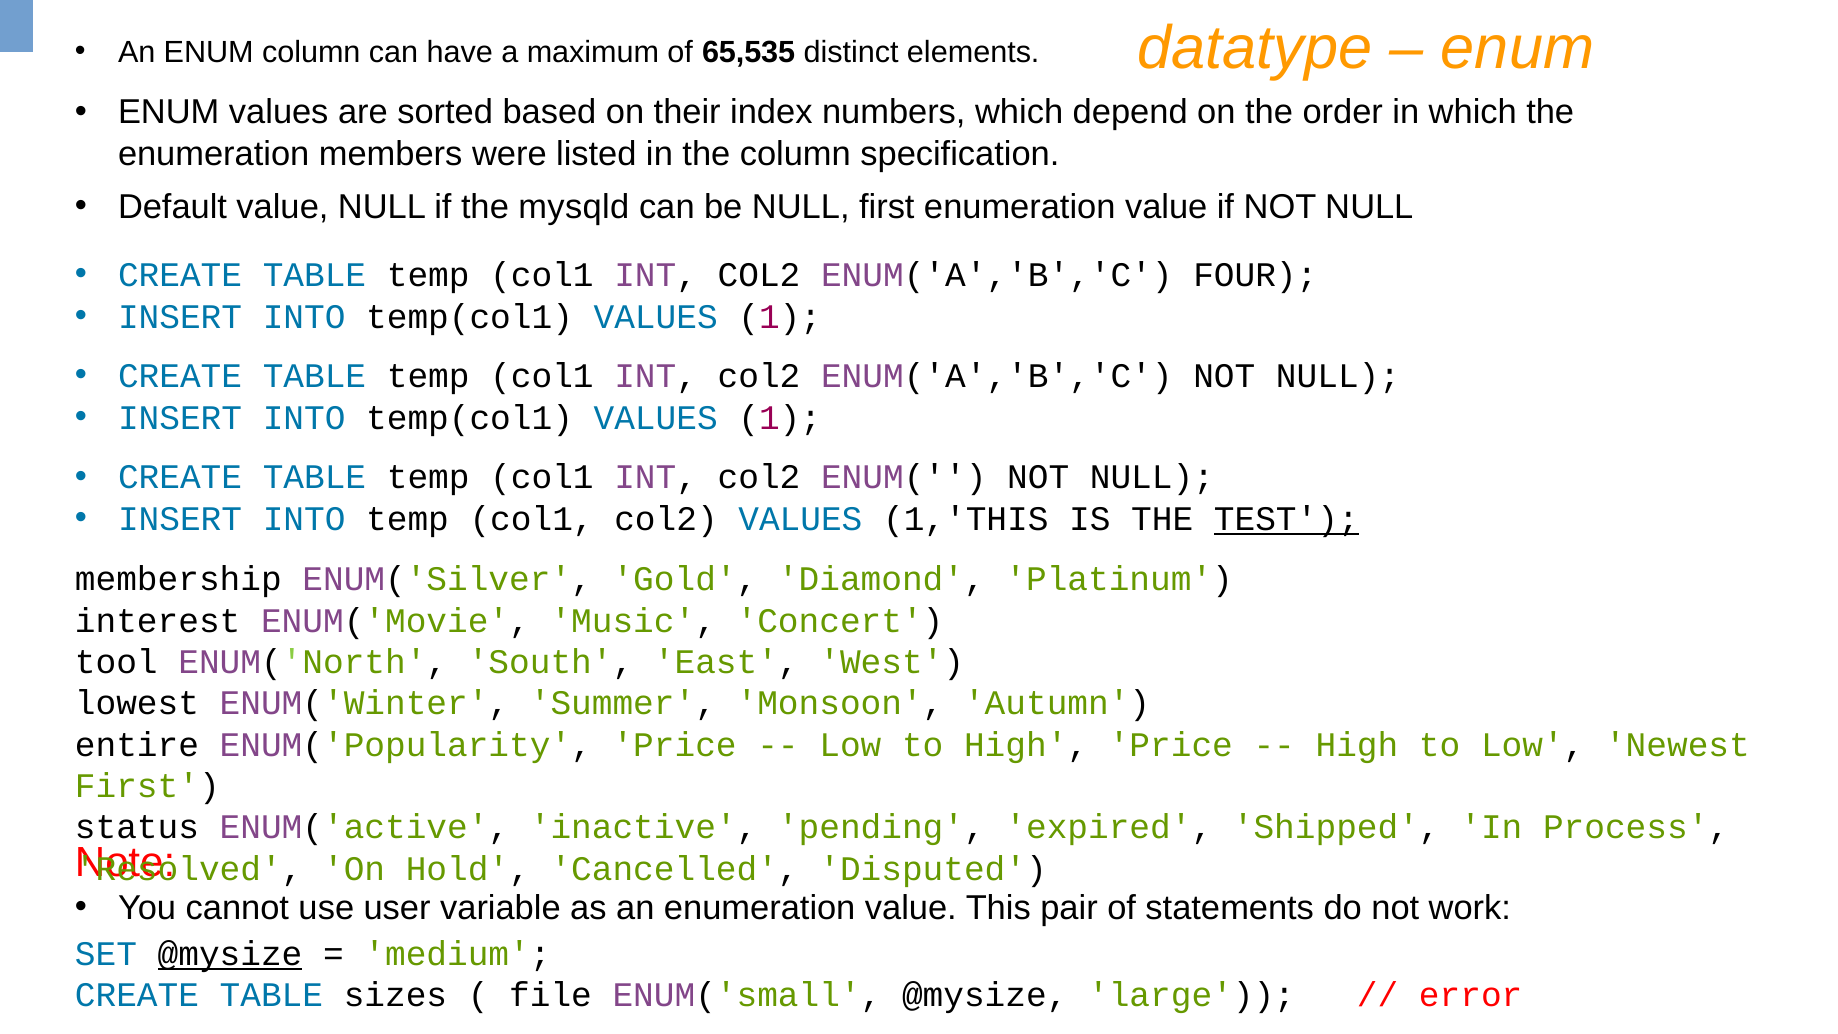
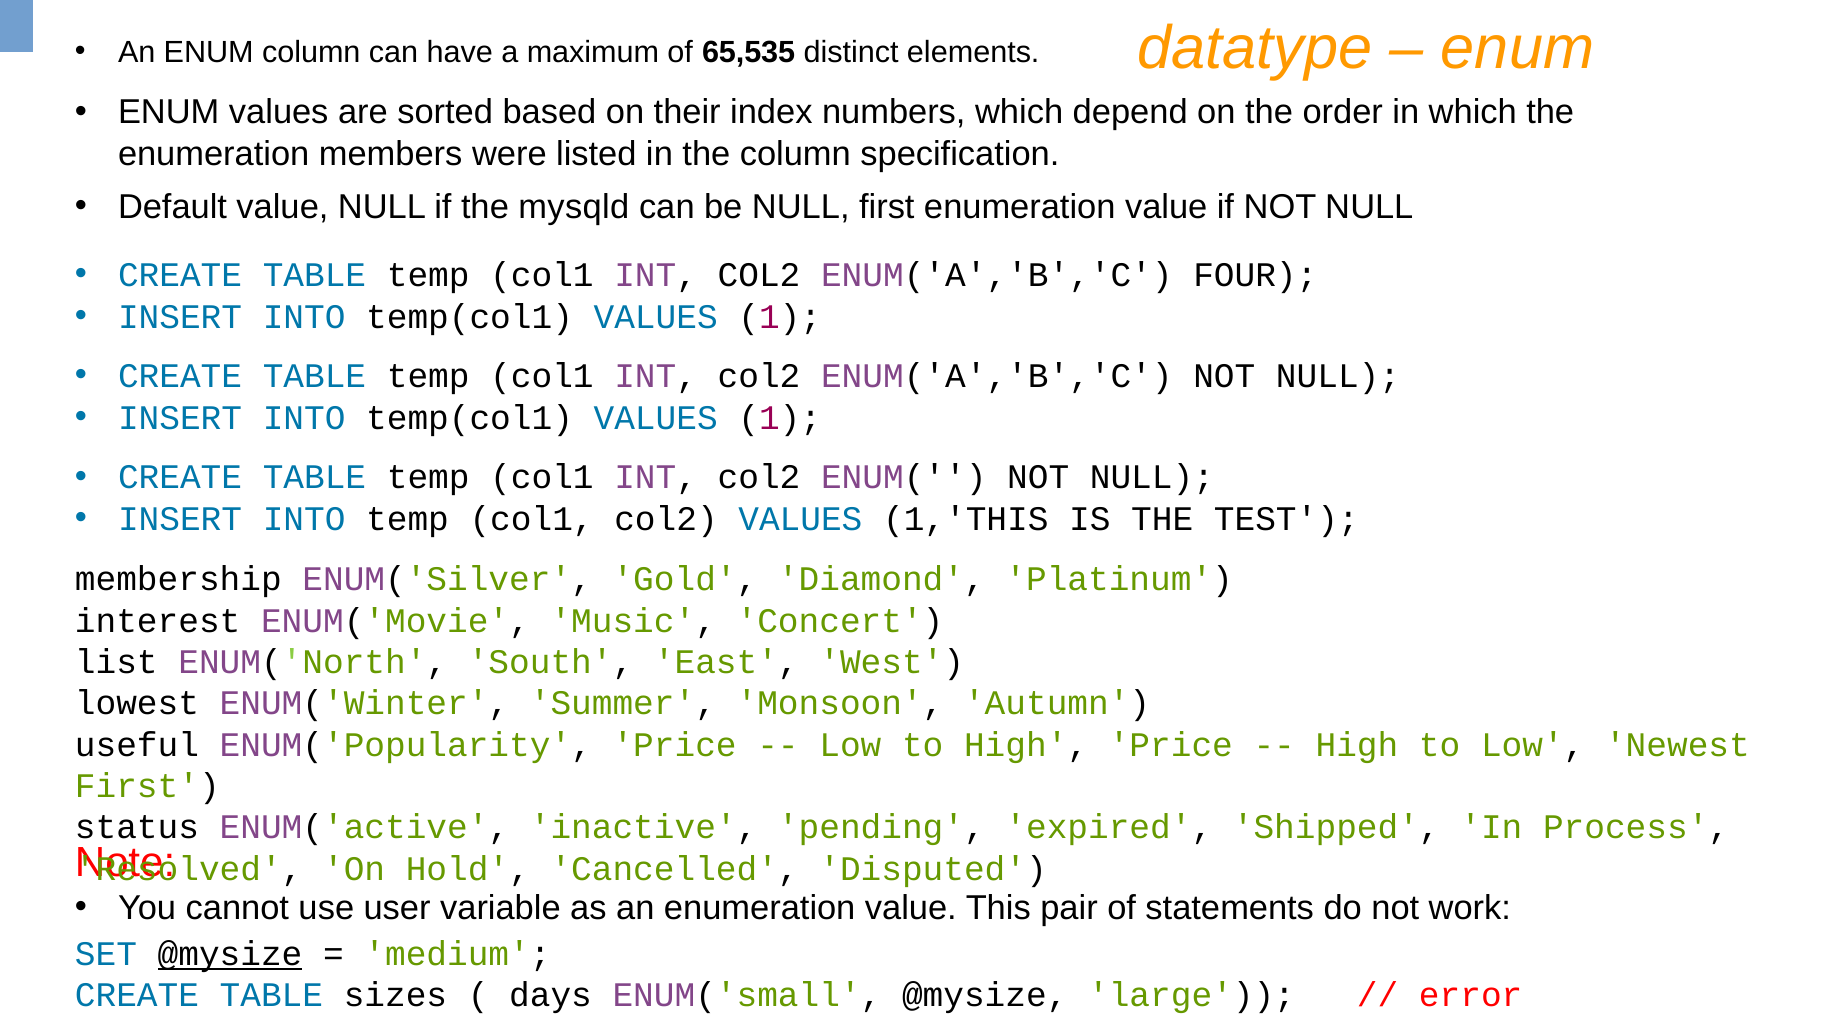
TEST underline: present -> none (1286, 519)
tool: tool -> list (116, 662)
entire: entire -> useful (137, 745)
file: file -> days (551, 995)
